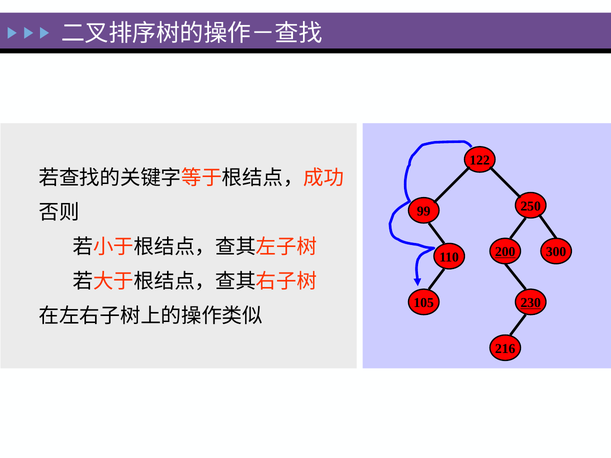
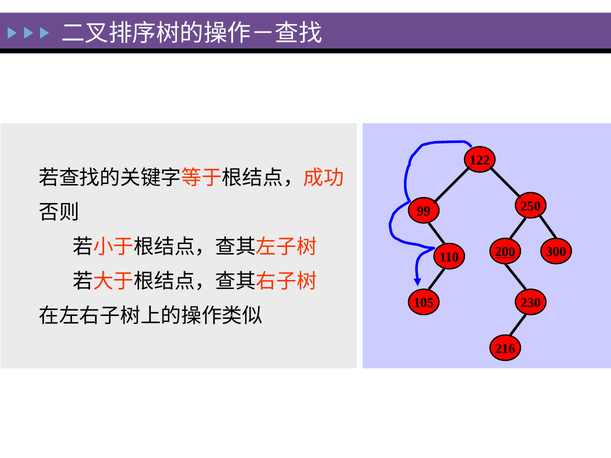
230 underline: present -> none (531, 303)
